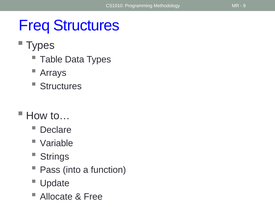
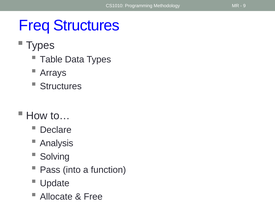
Variable: Variable -> Analysis (57, 143)
Strings: Strings -> Solving (55, 156)
